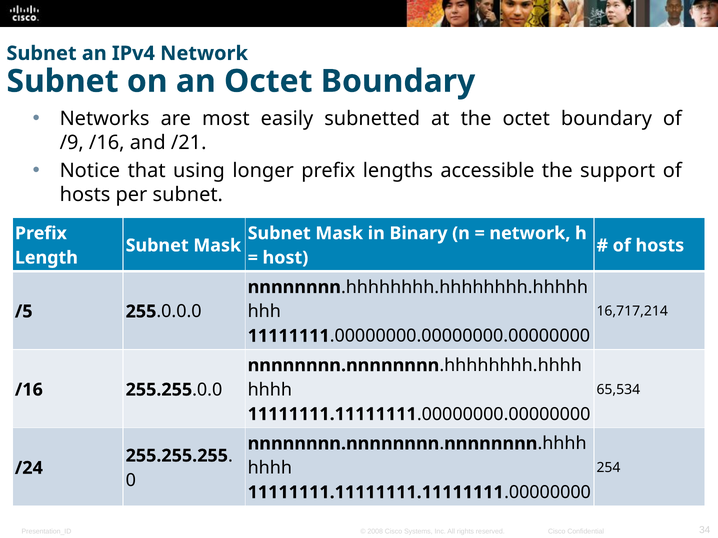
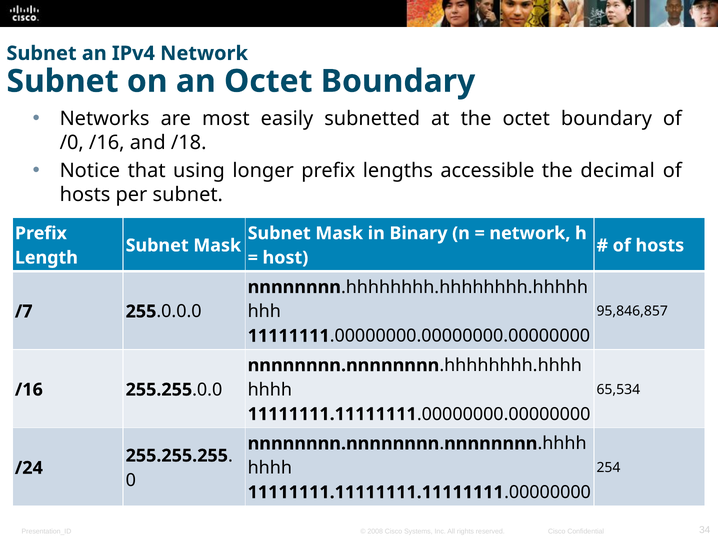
/9: /9 -> /0 (72, 143)
/21: /21 -> /18 (189, 143)
support: support -> decimal (618, 171)
16,717,214: 16,717,214 -> 95,846,857 (632, 312)
/5: /5 -> /7 (24, 312)
